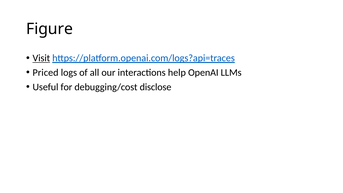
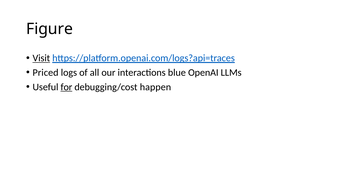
help: help -> blue (177, 73)
for underline: none -> present (66, 87)
disclose: disclose -> happen (155, 87)
